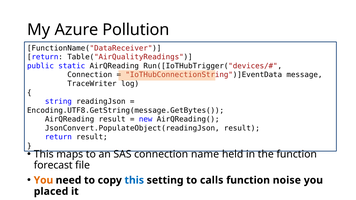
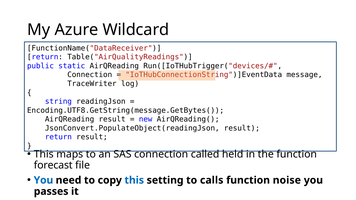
Pollution: Pollution -> Wildcard (136, 30)
name: name -> called (205, 154)
You colour: orange -> blue (43, 180)
placed: placed -> passes (51, 192)
